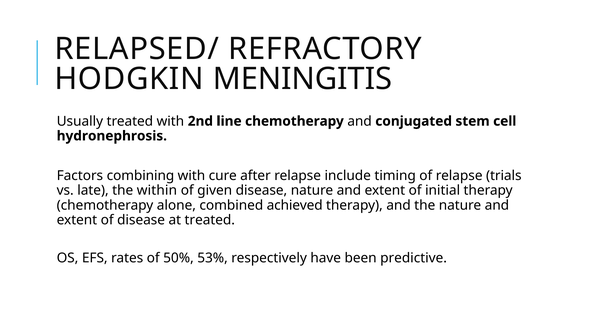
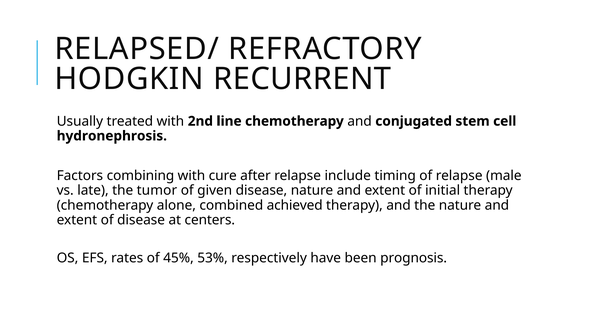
MENINGITIS: MENINGITIS -> RECURRENT (302, 79)
trials: trials -> male (504, 176)
within: within -> tumor (157, 190)
at treated: treated -> centers (210, 220)
50%: 50% -> 45% (178, 258)
predictive: predictive -> prognosis (414, 258)
